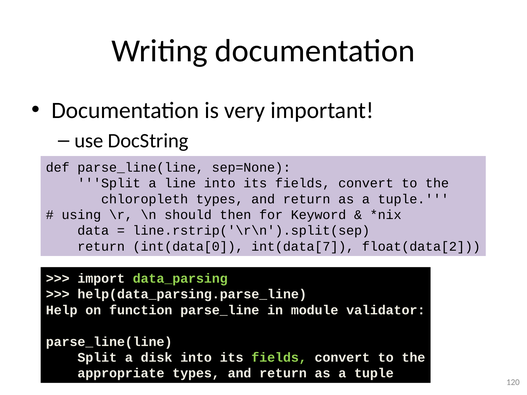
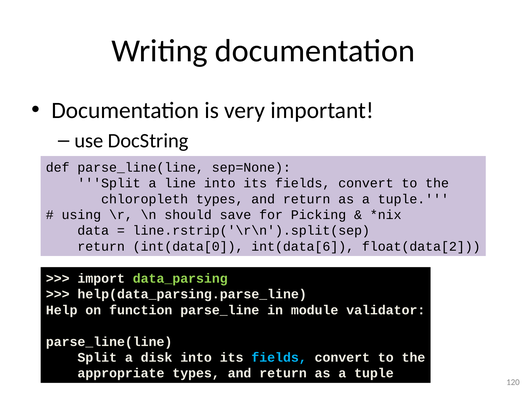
then: then -> save (236, 215)
Keyword: Keyword -> Picking (319, 215)
int(data[7: int(data[7 -> int(data[6 (303, 247)
fields colour: light green -> light blue (279, 358)
